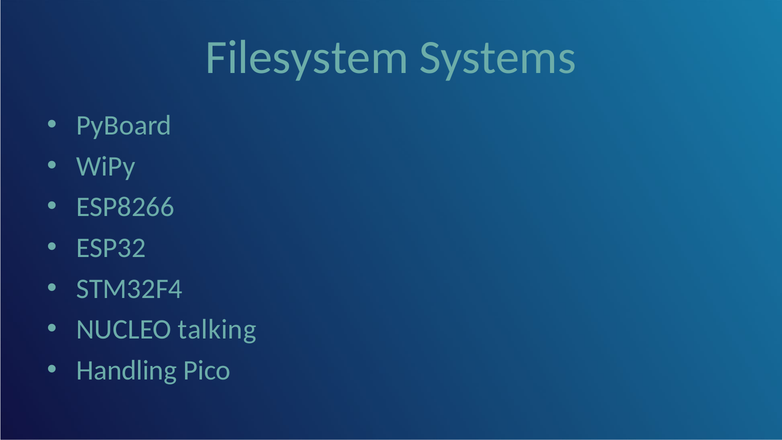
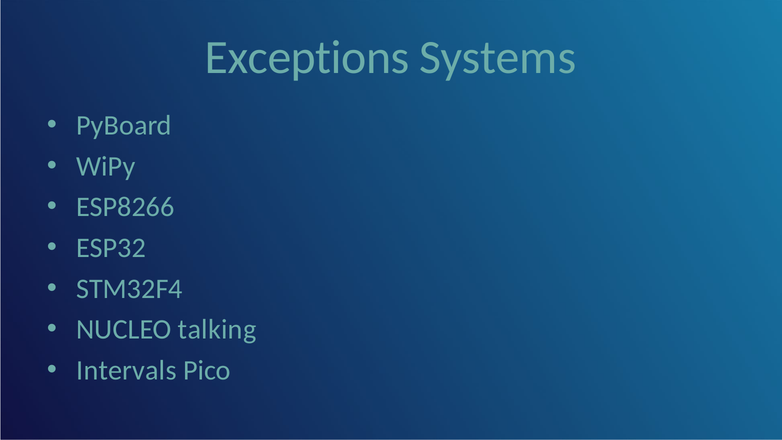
Filesystem: Filesystem -> Exceptions (307, 58)
Handling: Handling -> Intervals (126, 370)
